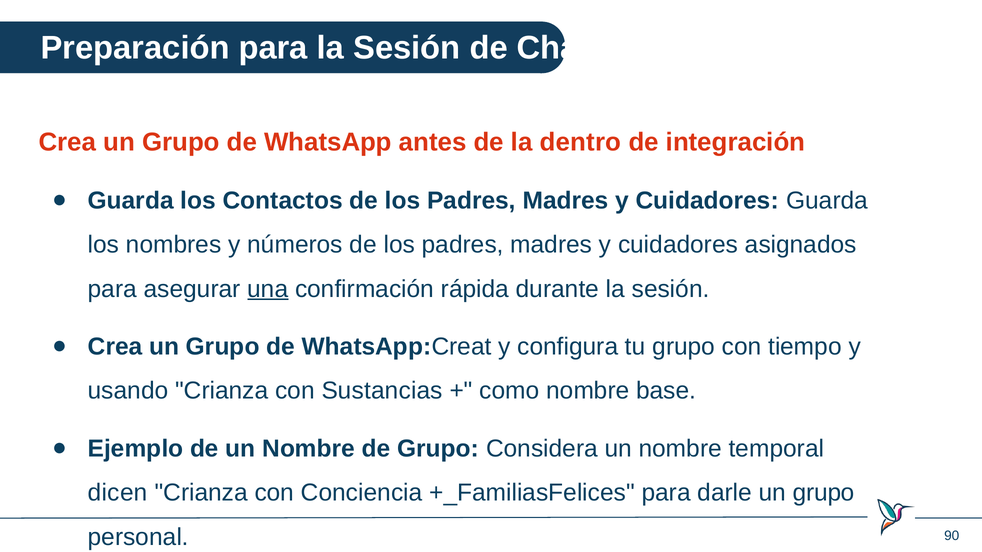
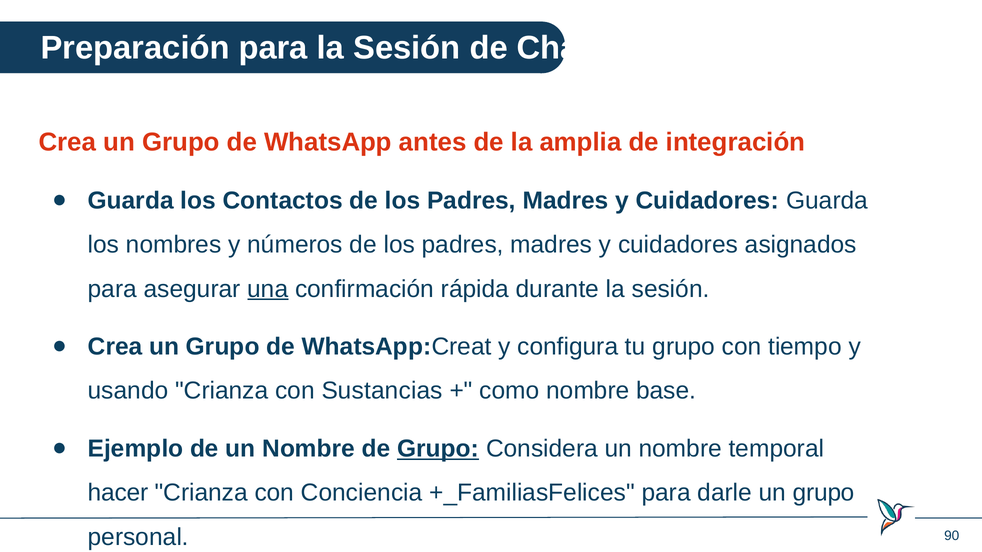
dentro: dentro -> amplia (580, 142)
Grupo underline: none -> present (438, 449)
dicen: dicen -> hacer (118, 493)
